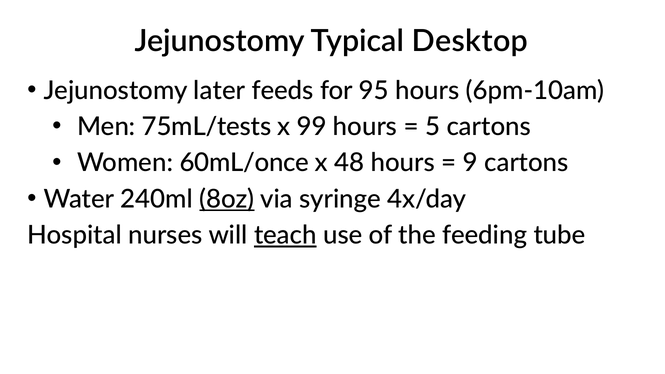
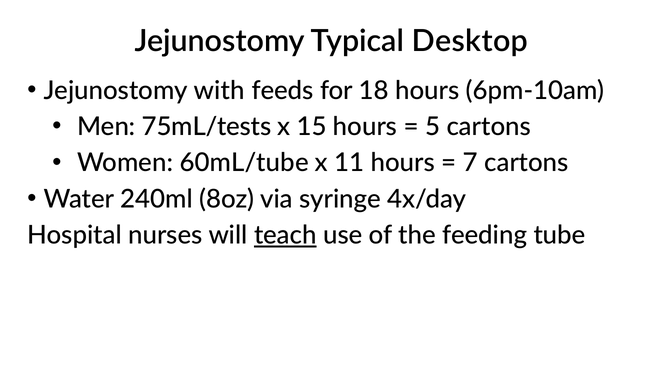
later: later -> with (219, 91)
95: 95 -> 18 (374, 91)
99: 99 -> 15 (312, 127)
60mL/once: 60mL/once -> 60mL/tube (244, 163)
48: 48 -> 11 (349, 163)
9: 9 -> 7 (470, 163)
8oz underline: present -> none (227, 199)
